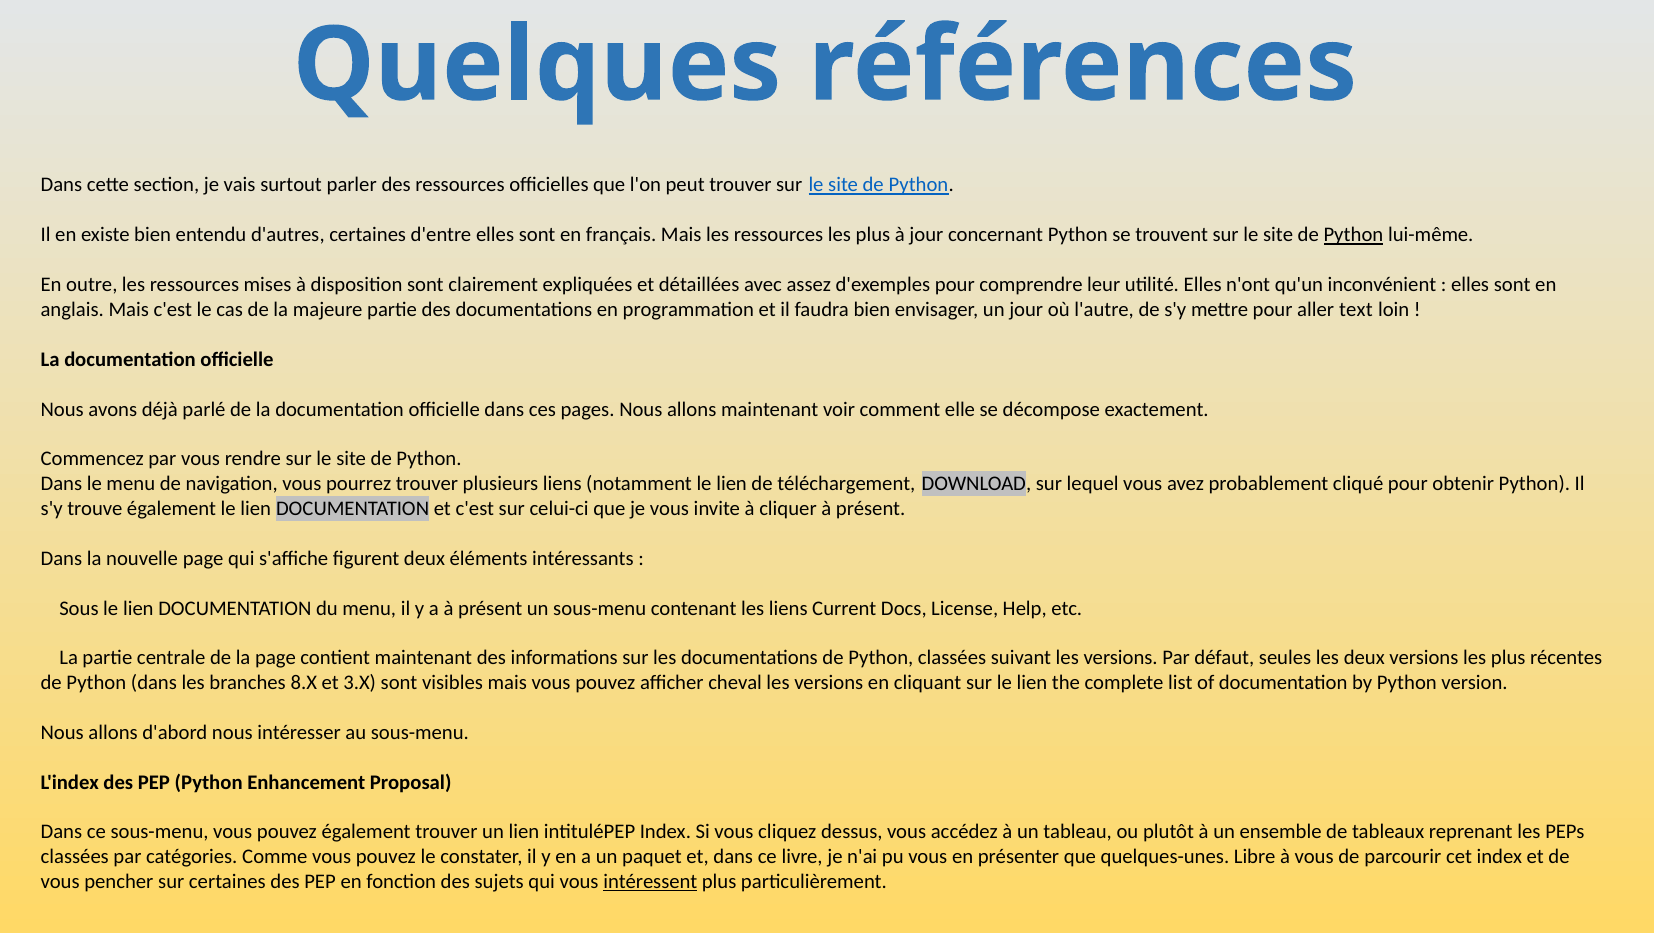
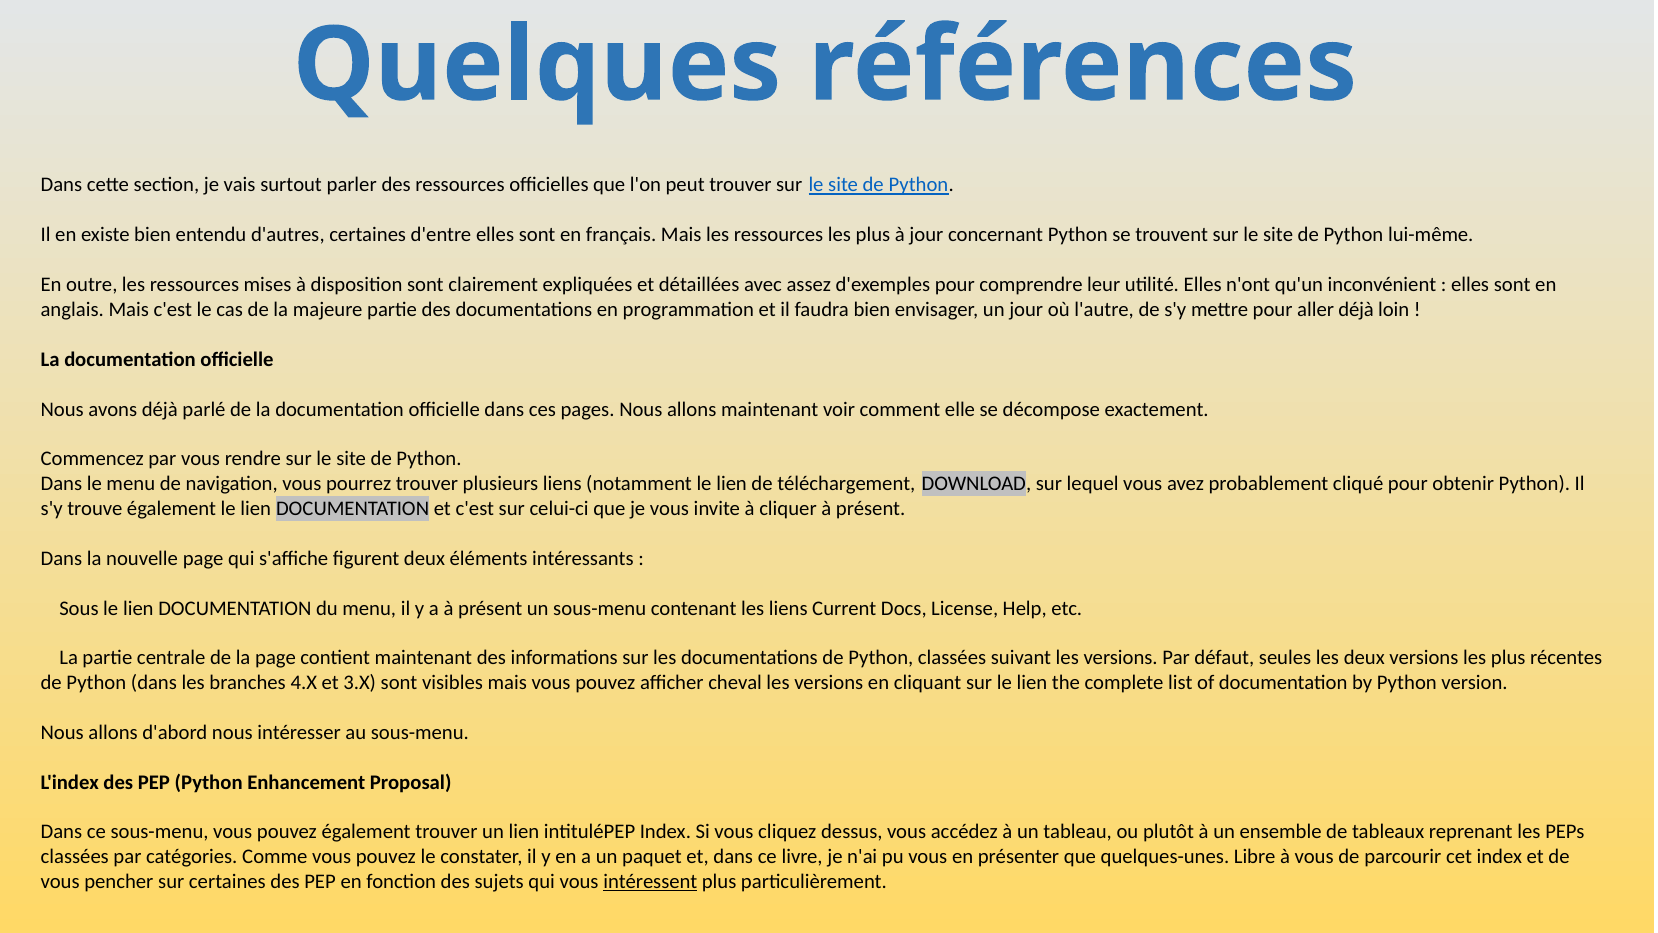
Python underline: present -> none (1353, 235)
aller text: text -> déjà (1356, 310)
8.X: 8.X -> 4.X (304, 683)
